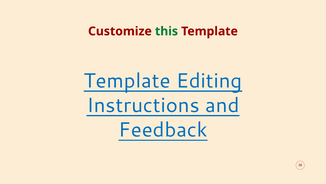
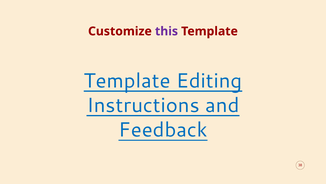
this colour: green -> purple (166, 31)
